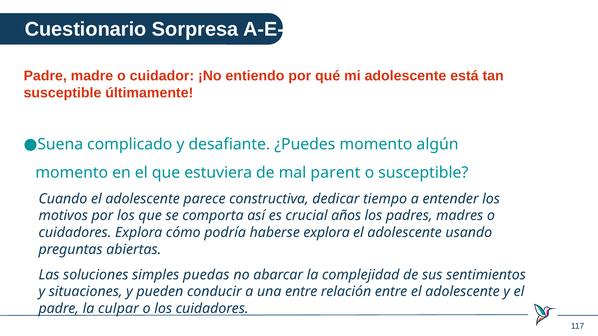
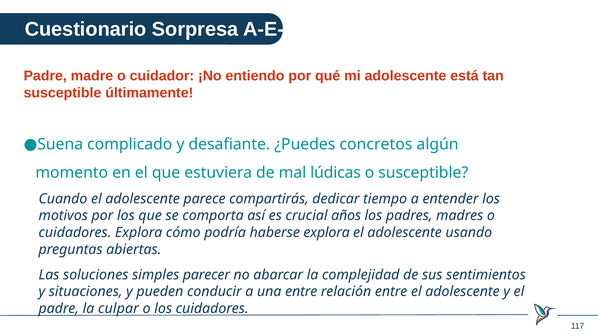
¿Puedes momento: momento -> concretos (376, 144)
parent: parent -> lúdicas (336, 173)
constructiva: constructiva -> compartirás (269, 199)
puedas: puedas -> parecer (206, 275)
